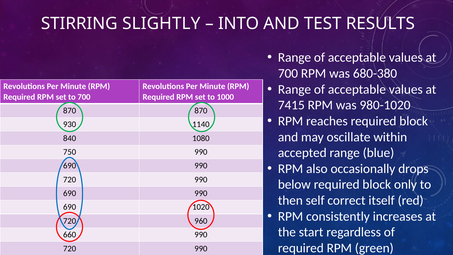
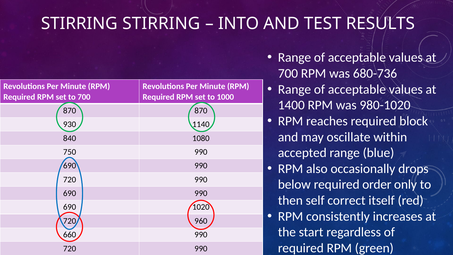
STIRRING SLIGHTLY: SLIGHTLY -> STIRRING (161, 24)
680-380: 680-380 -> 680-736 (375, 73)
7415: 7415 -> 1400 (291, 105)
below required block: block -> order (377, 184)
